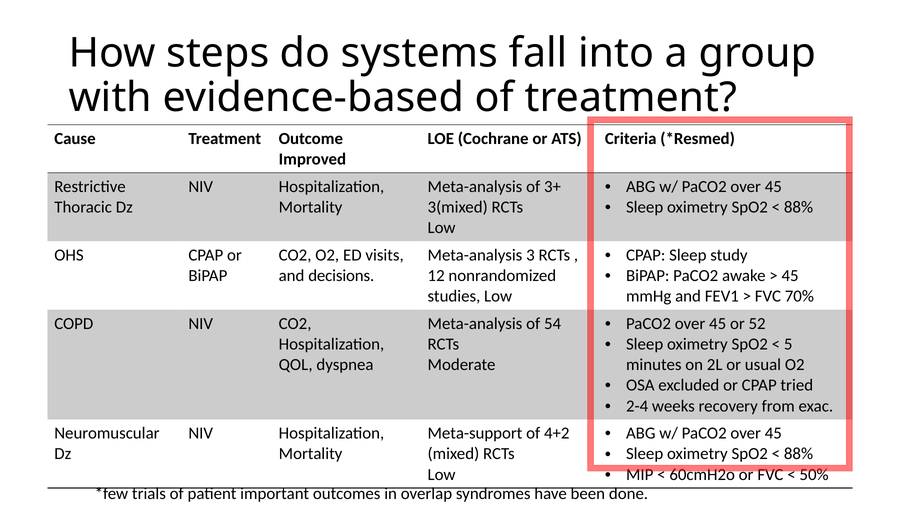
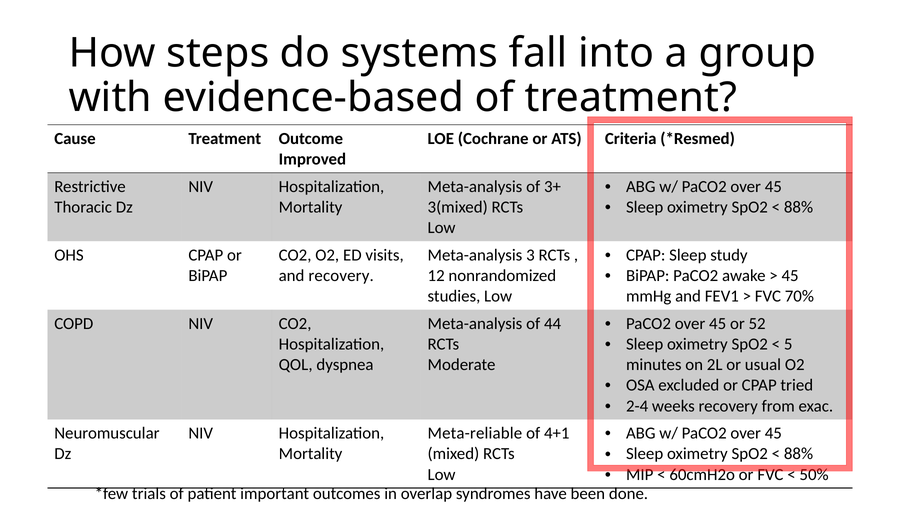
and decisions: decisions -> recovery (341, 276)
54: 54 -> 44 (553, 324)
Meta-support: Meta-support -> Meta-reliable (475, 434)
4+2: 4+2 -> 4+1 (557, 434)
